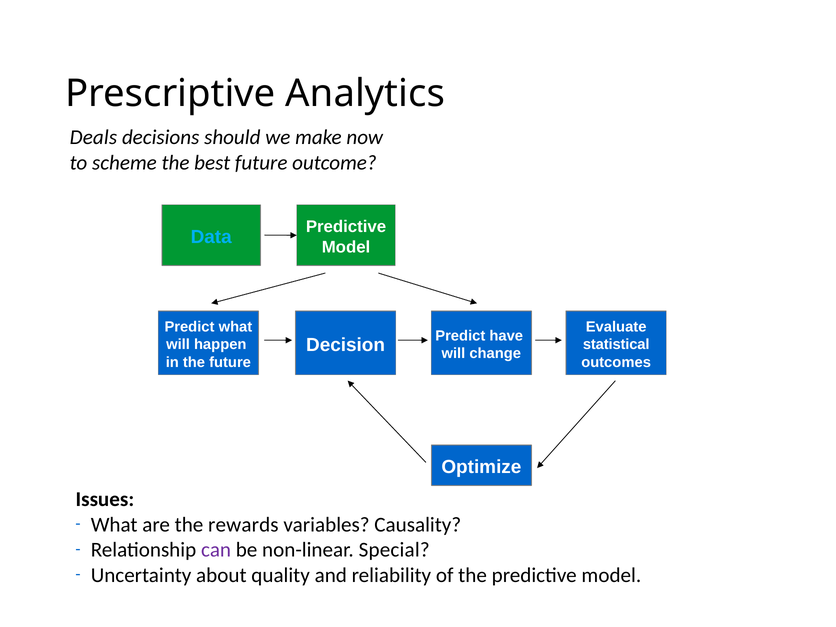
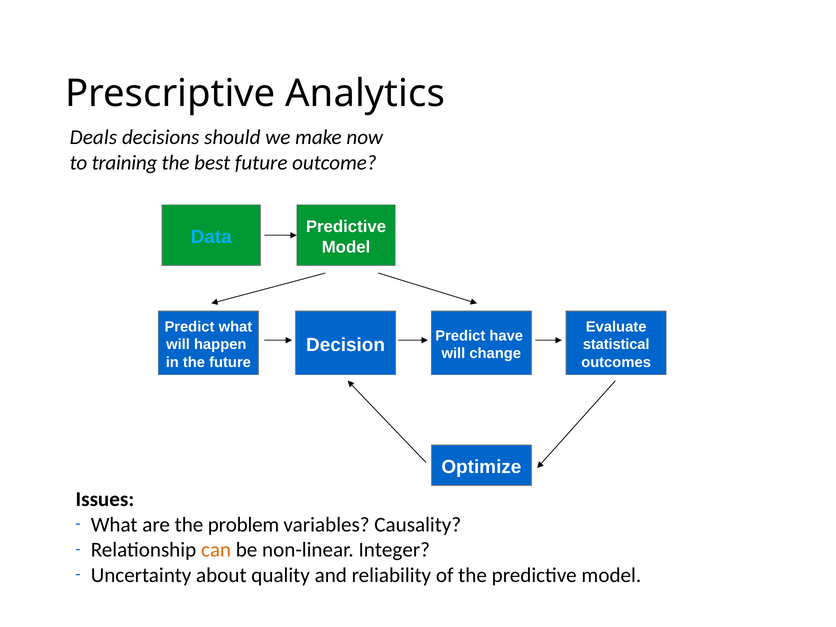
scheme: scheme -> training (125, 163)
rewards: rewards -> problem (244, 524)
can colour: purple -> orange (216, 550)
Special: Special -> Integer (394, 550)
